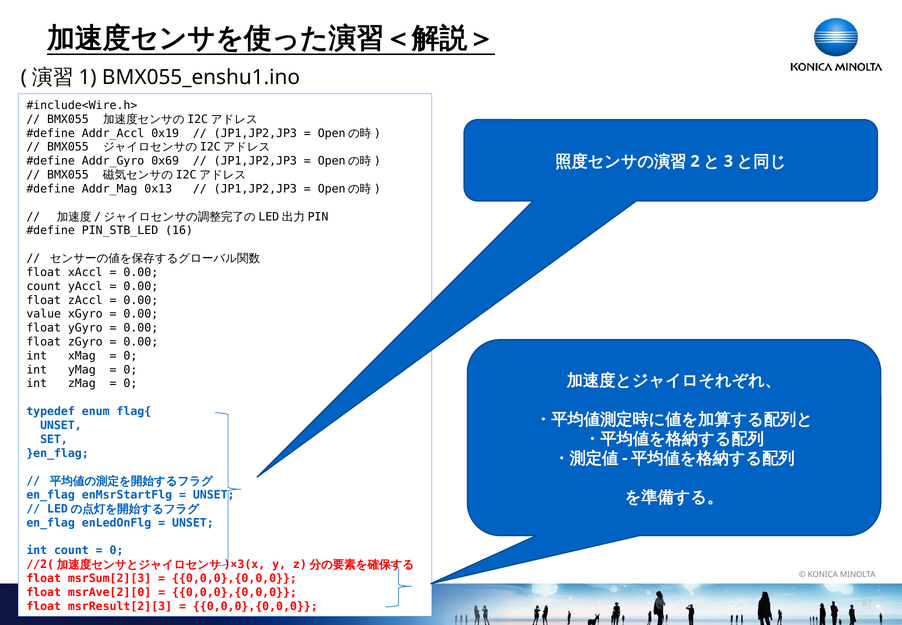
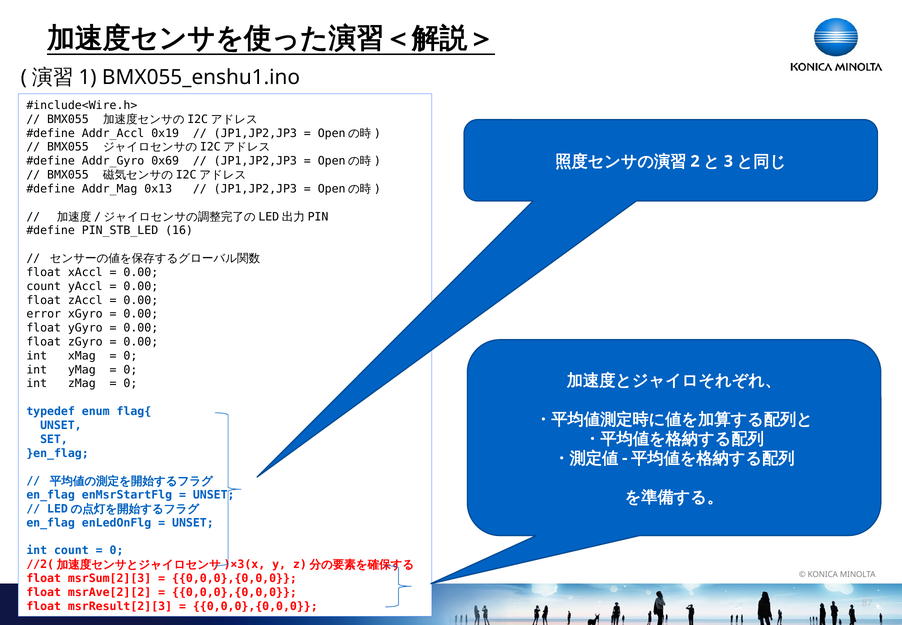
value: value -> error (44, 314)
msrAve[2][0: msrAve[2][0 -> msrAve[2][2 (110, 592)
